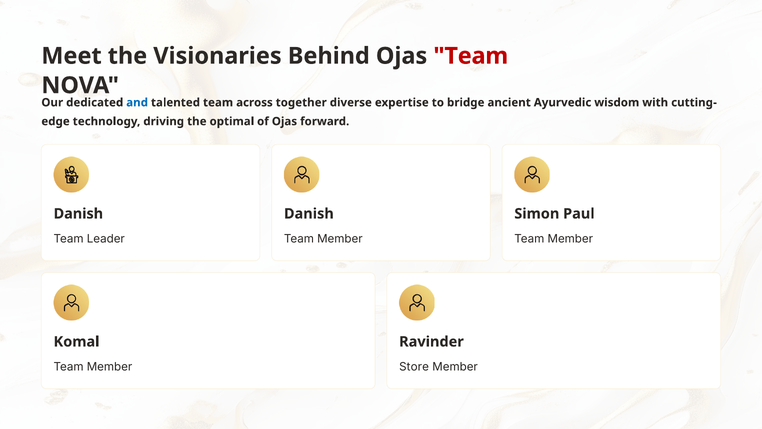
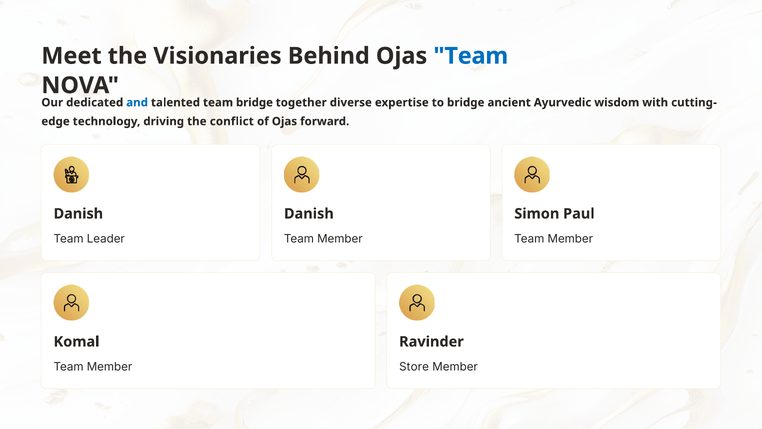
Team colour: red -> blue (471, 56)
team across: across -> bridge (254, 102)
optimal: optimal -> conflict (232, 121)
